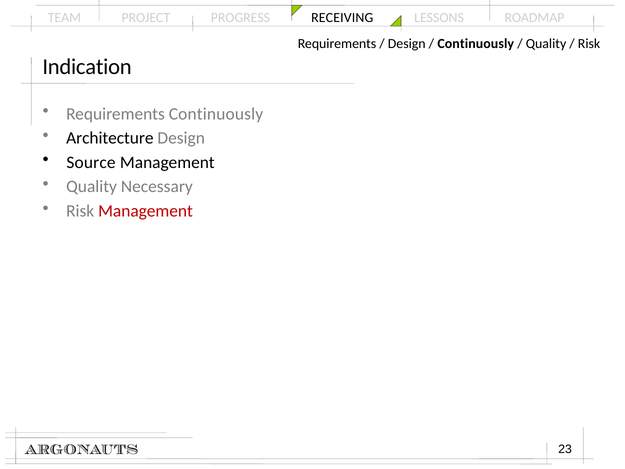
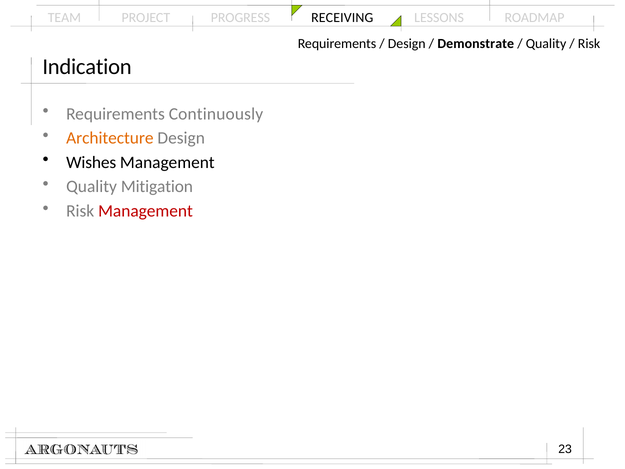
Continuously: Continuously -> Demonstrate (476, 44)
Architecture colour: black -> orange (110, 138)
Source: Source -> Wishes (91, 162)
Necessary: Necessary -> Mitigation (157, 187)
